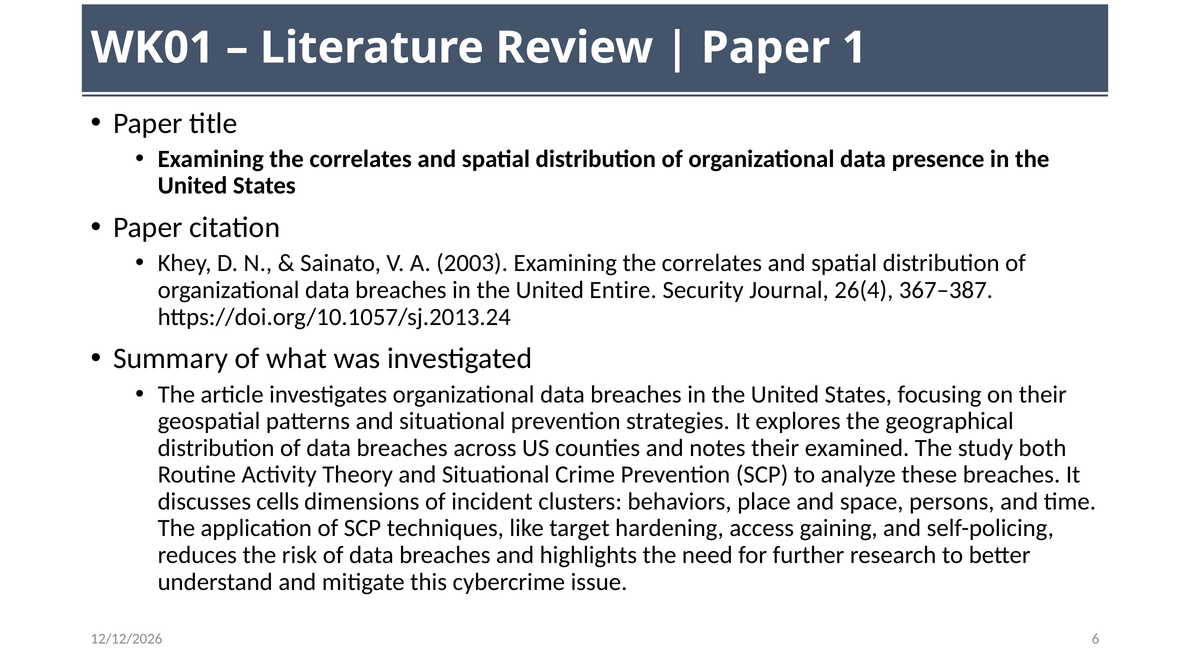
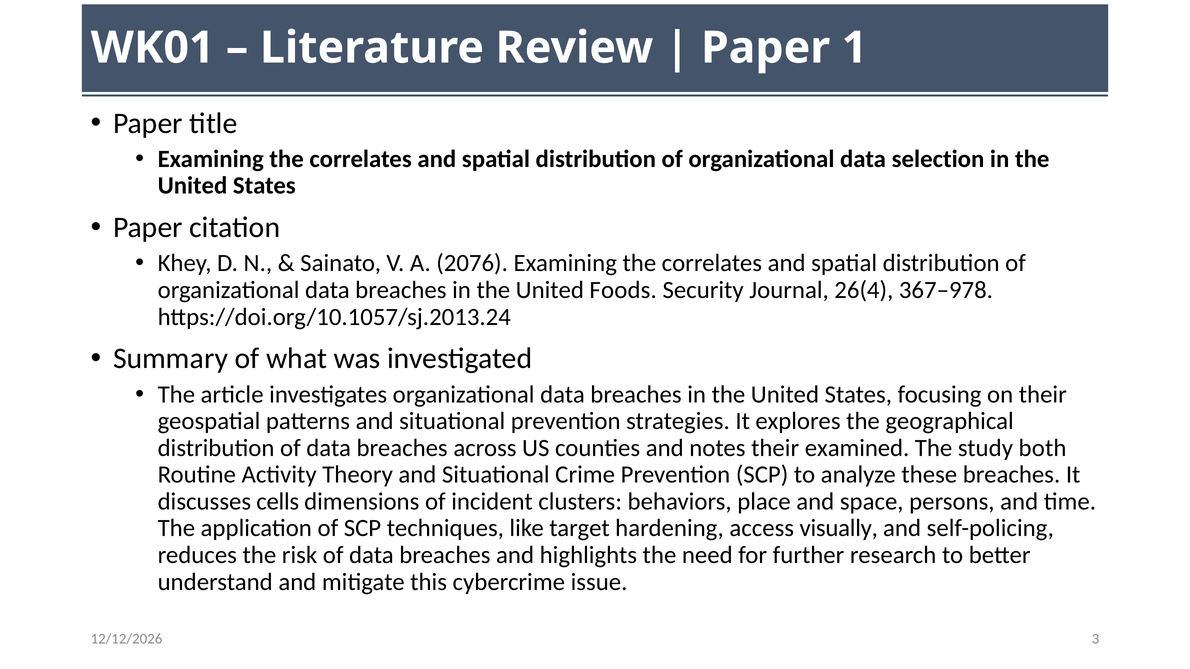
presence: presence -> selection (938, 159)
2003: 2003 -> 2076 (472, 263)
Entire: Entire -> Foods (623, 290)
367–387: 367–387 -> 367–978 (946, 290)
gaining: gaining -> visually (839, 529)
6: 6 -> 3 (1096, 639)
